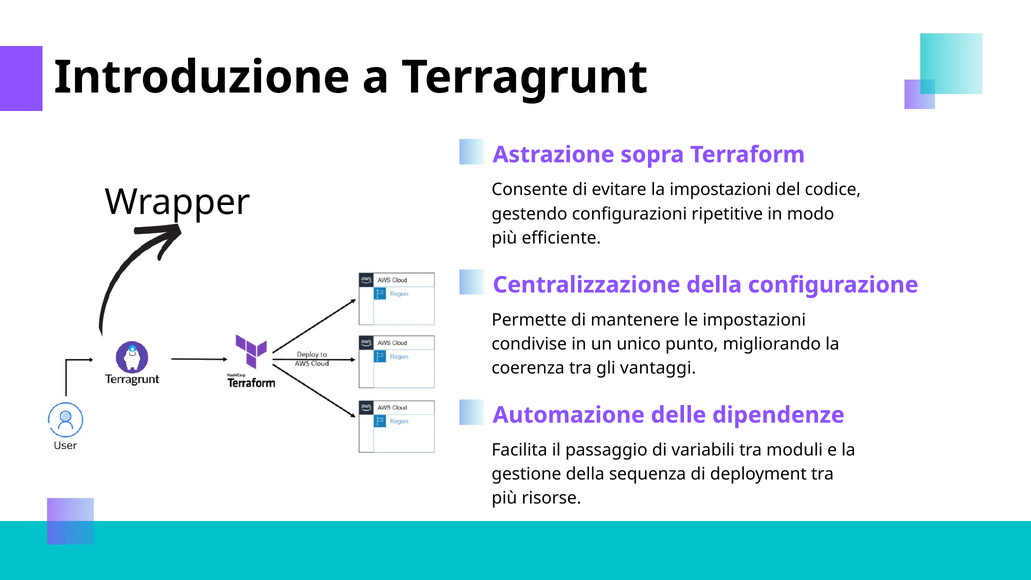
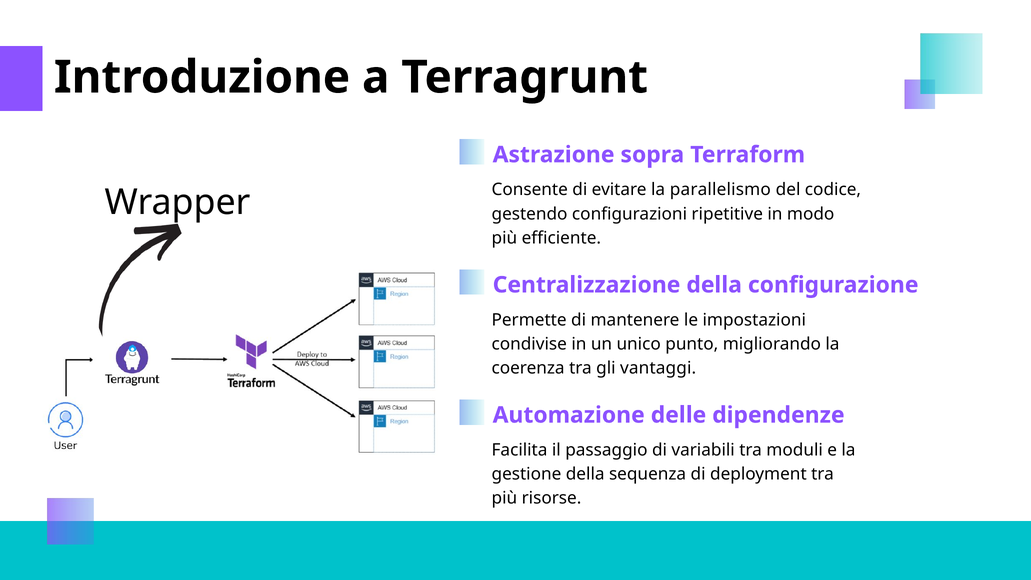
la impostazioni: impostazioni -> parallelismo (720, 190)
